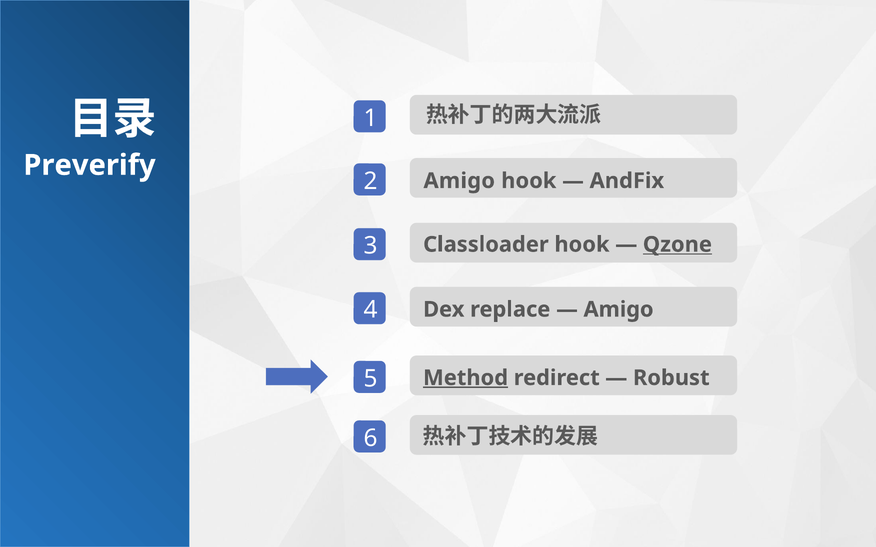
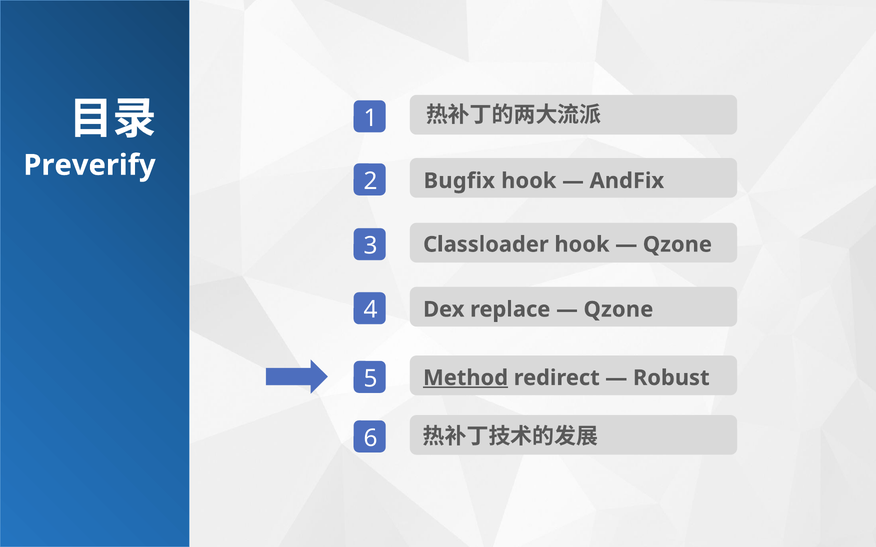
Amigo: Amigo -> Bugfix (459, 181)
Qzone underline: present -> none (677, 245)
Amigo: Amigo -> Qzone (618, 310)
